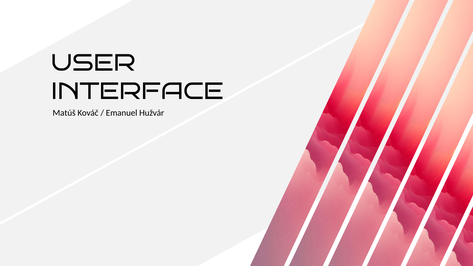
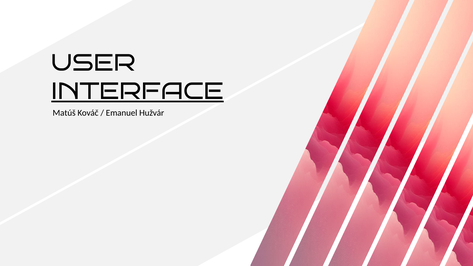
INTERFACE underline: none -> present (137, 91)
